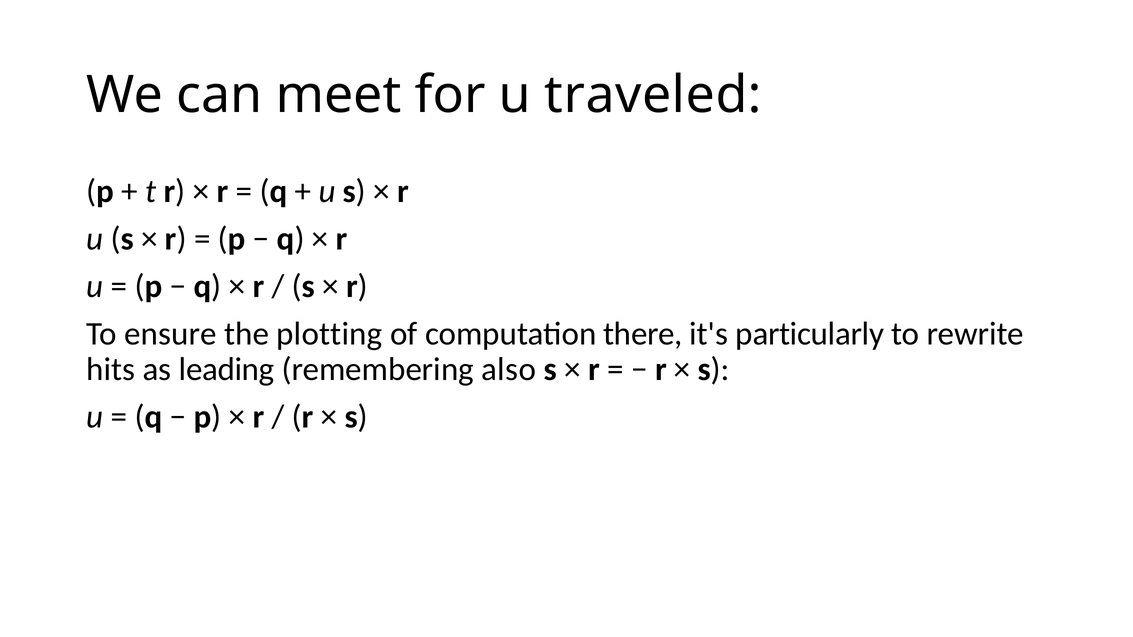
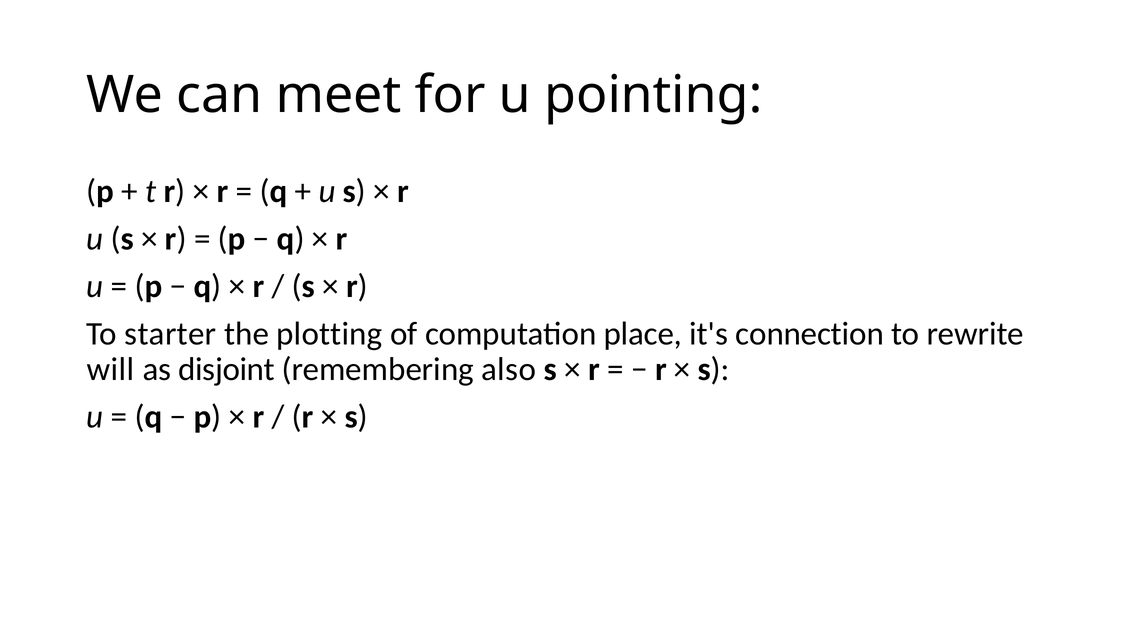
traveled: traveled -> pointing (653, 95)
ensure: ensure -> starter (170, 334)
there: there -> place (643, 334)
particularly: particularly -> connection (810, 334)
hits: hits -> will (111, 370)
leading: leading -> disjoint (227, 370)
